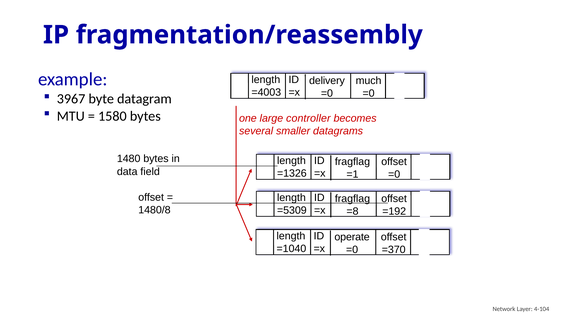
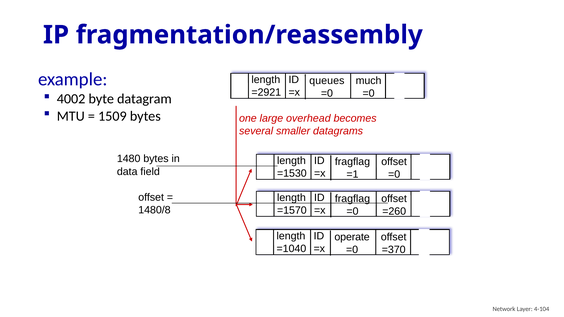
delivery: delivery -> queues (327, 81)
=4003: =4003 -> =2921 (266, 92)
3967: 3967 -> 4002 (71, 99)
1580: 1580 -> 1509 (112, 116)
controller: controller -> overhead (308, 119)
=1326: =1326 -> =1530 (292, 174)
=5309: =5309 -> =1570 (292, 211)
=8: =8 -> =0 (352, 211)
=192: =192 -> =260 (394, 211)
